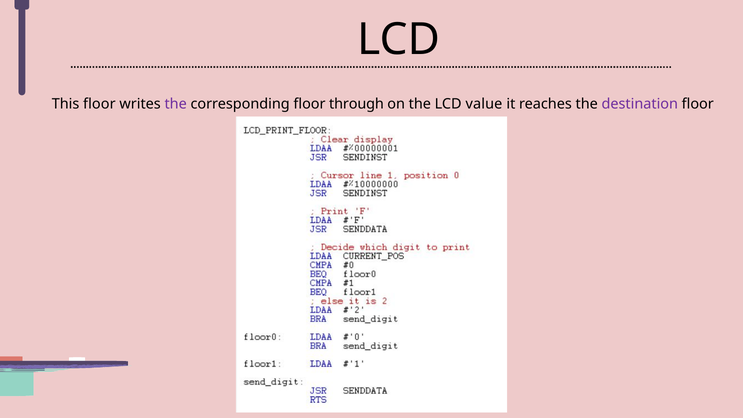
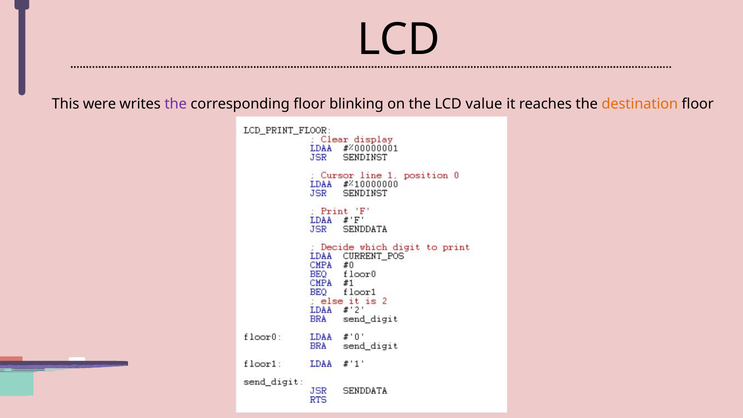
This floor: floor -> were (99, 104)
through: through -> blinking (356, 104)
destination colour: purple -> orange (640, 104)
